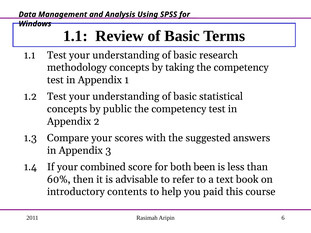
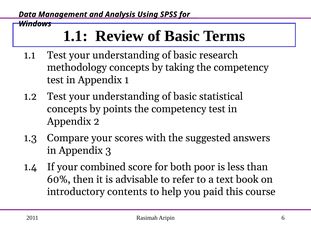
public: public -> points (117, 109)
been: been -> poor (204, 167)
